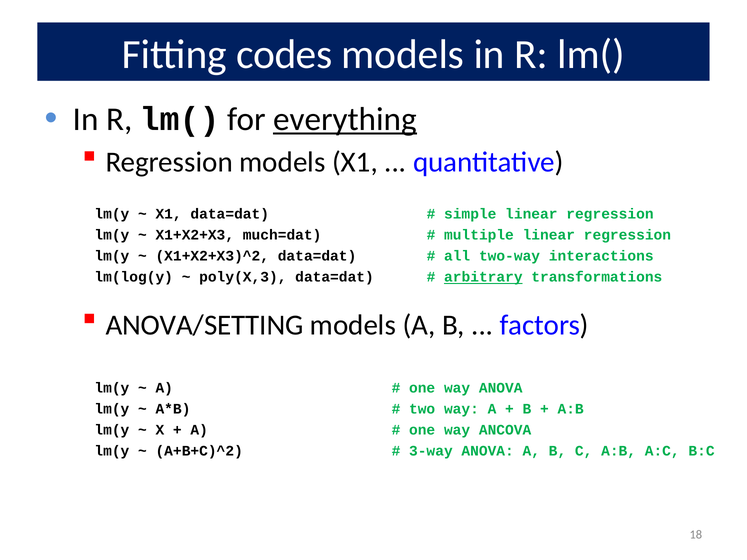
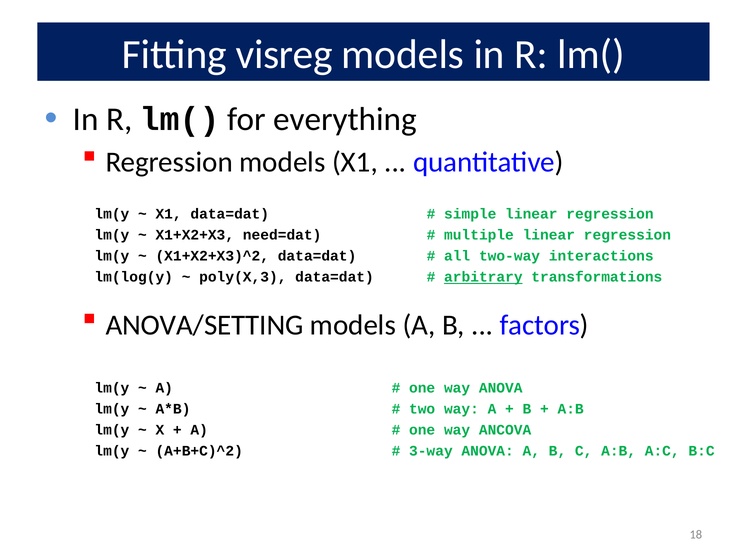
codes: codes -> visreg (284, 55)
everything underline: present -> none (345, 119)
much=dat: much=dat -> need=dat (282, 235)
